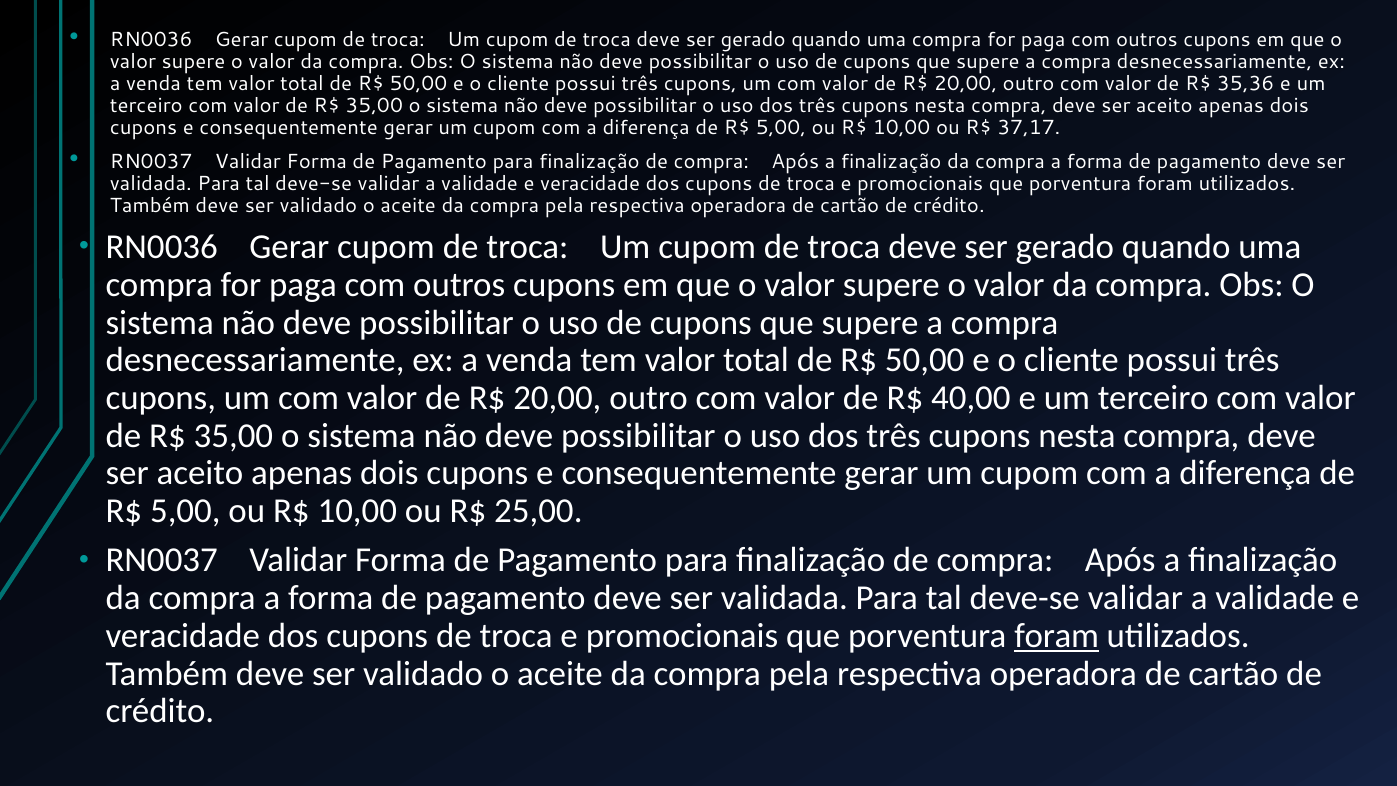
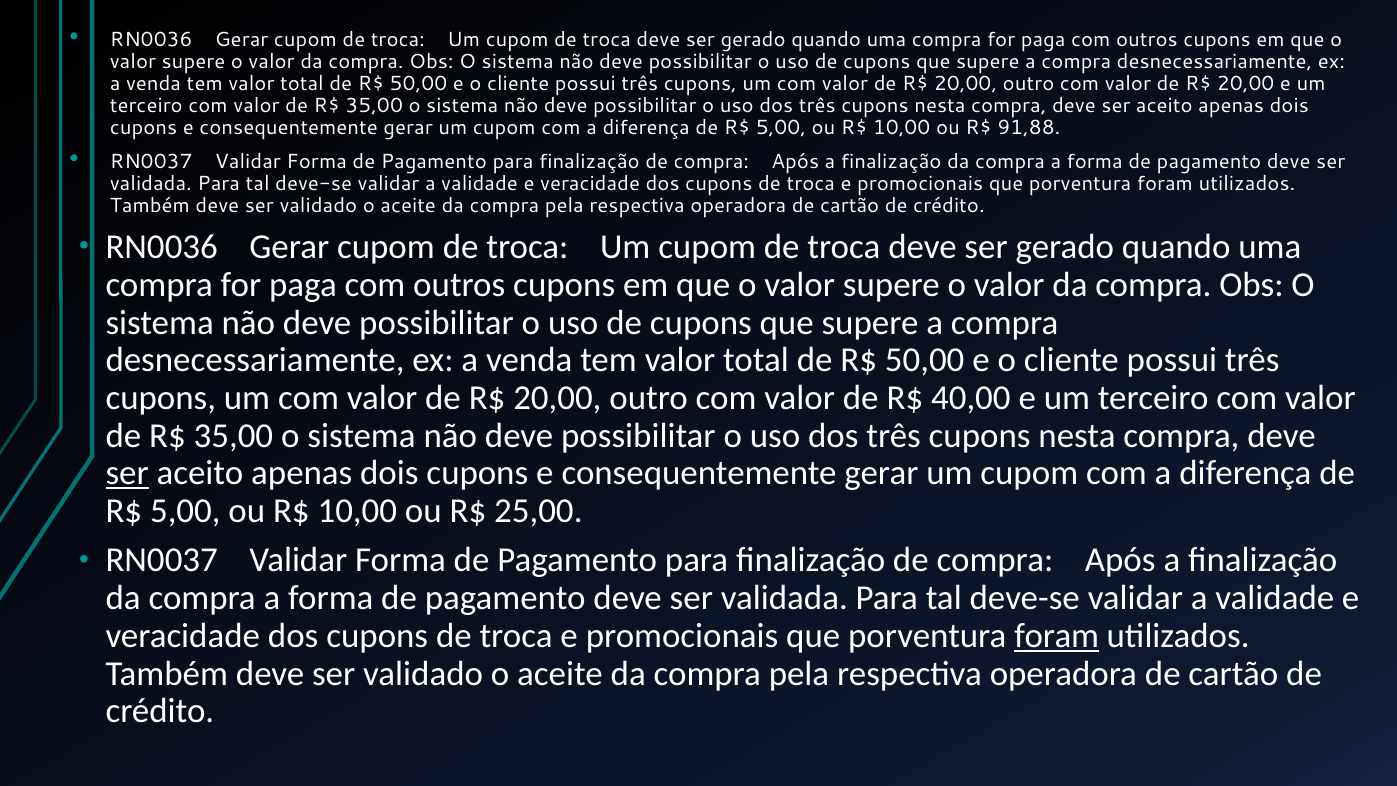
35,36: 35,36 -> 20,00 (1246, 84)
37,17: 37,17 -> 91,88 (1029, 128)
ser underline: none -> present (127, 473)
